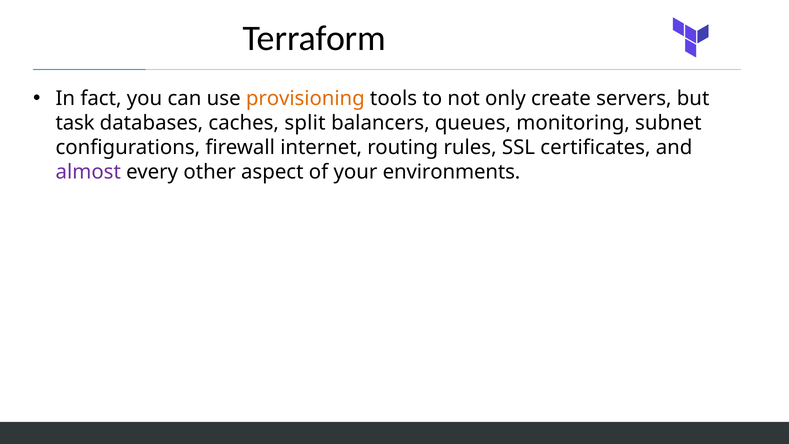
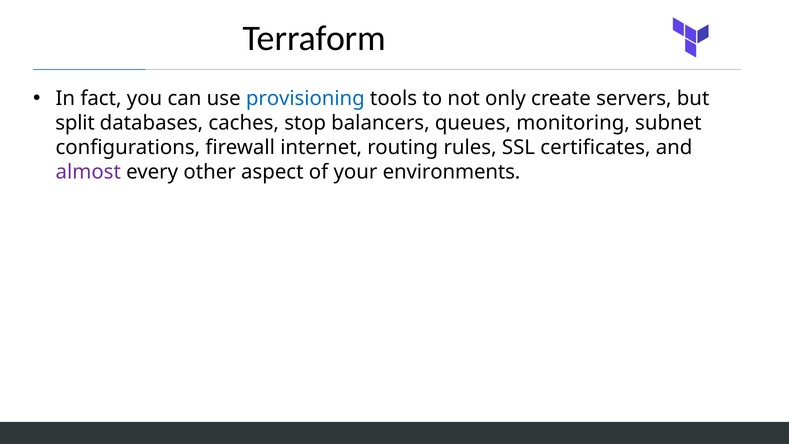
provisioning colour: orange -> blue (305, 98)
task: task -> split (75, 123)
split: split -> stop (305, 123)
